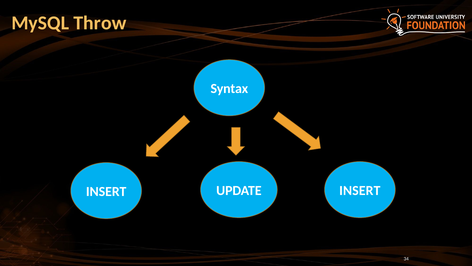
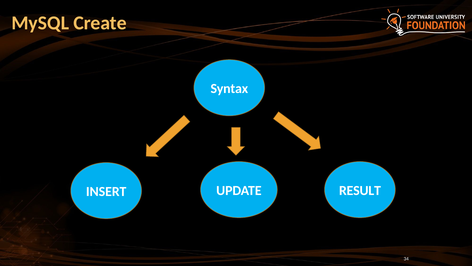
Throw: Throw -> Create (100, 23)
UPDATE INSERT: INSERT -> RESULT (360, 190)
